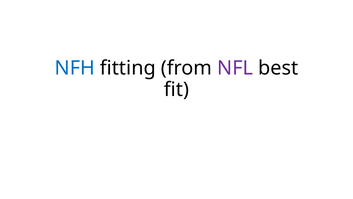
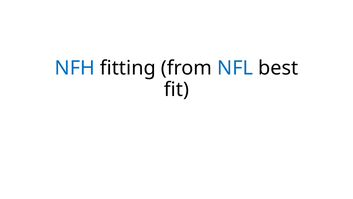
NFL colour: purple -> blue (235, 68)
